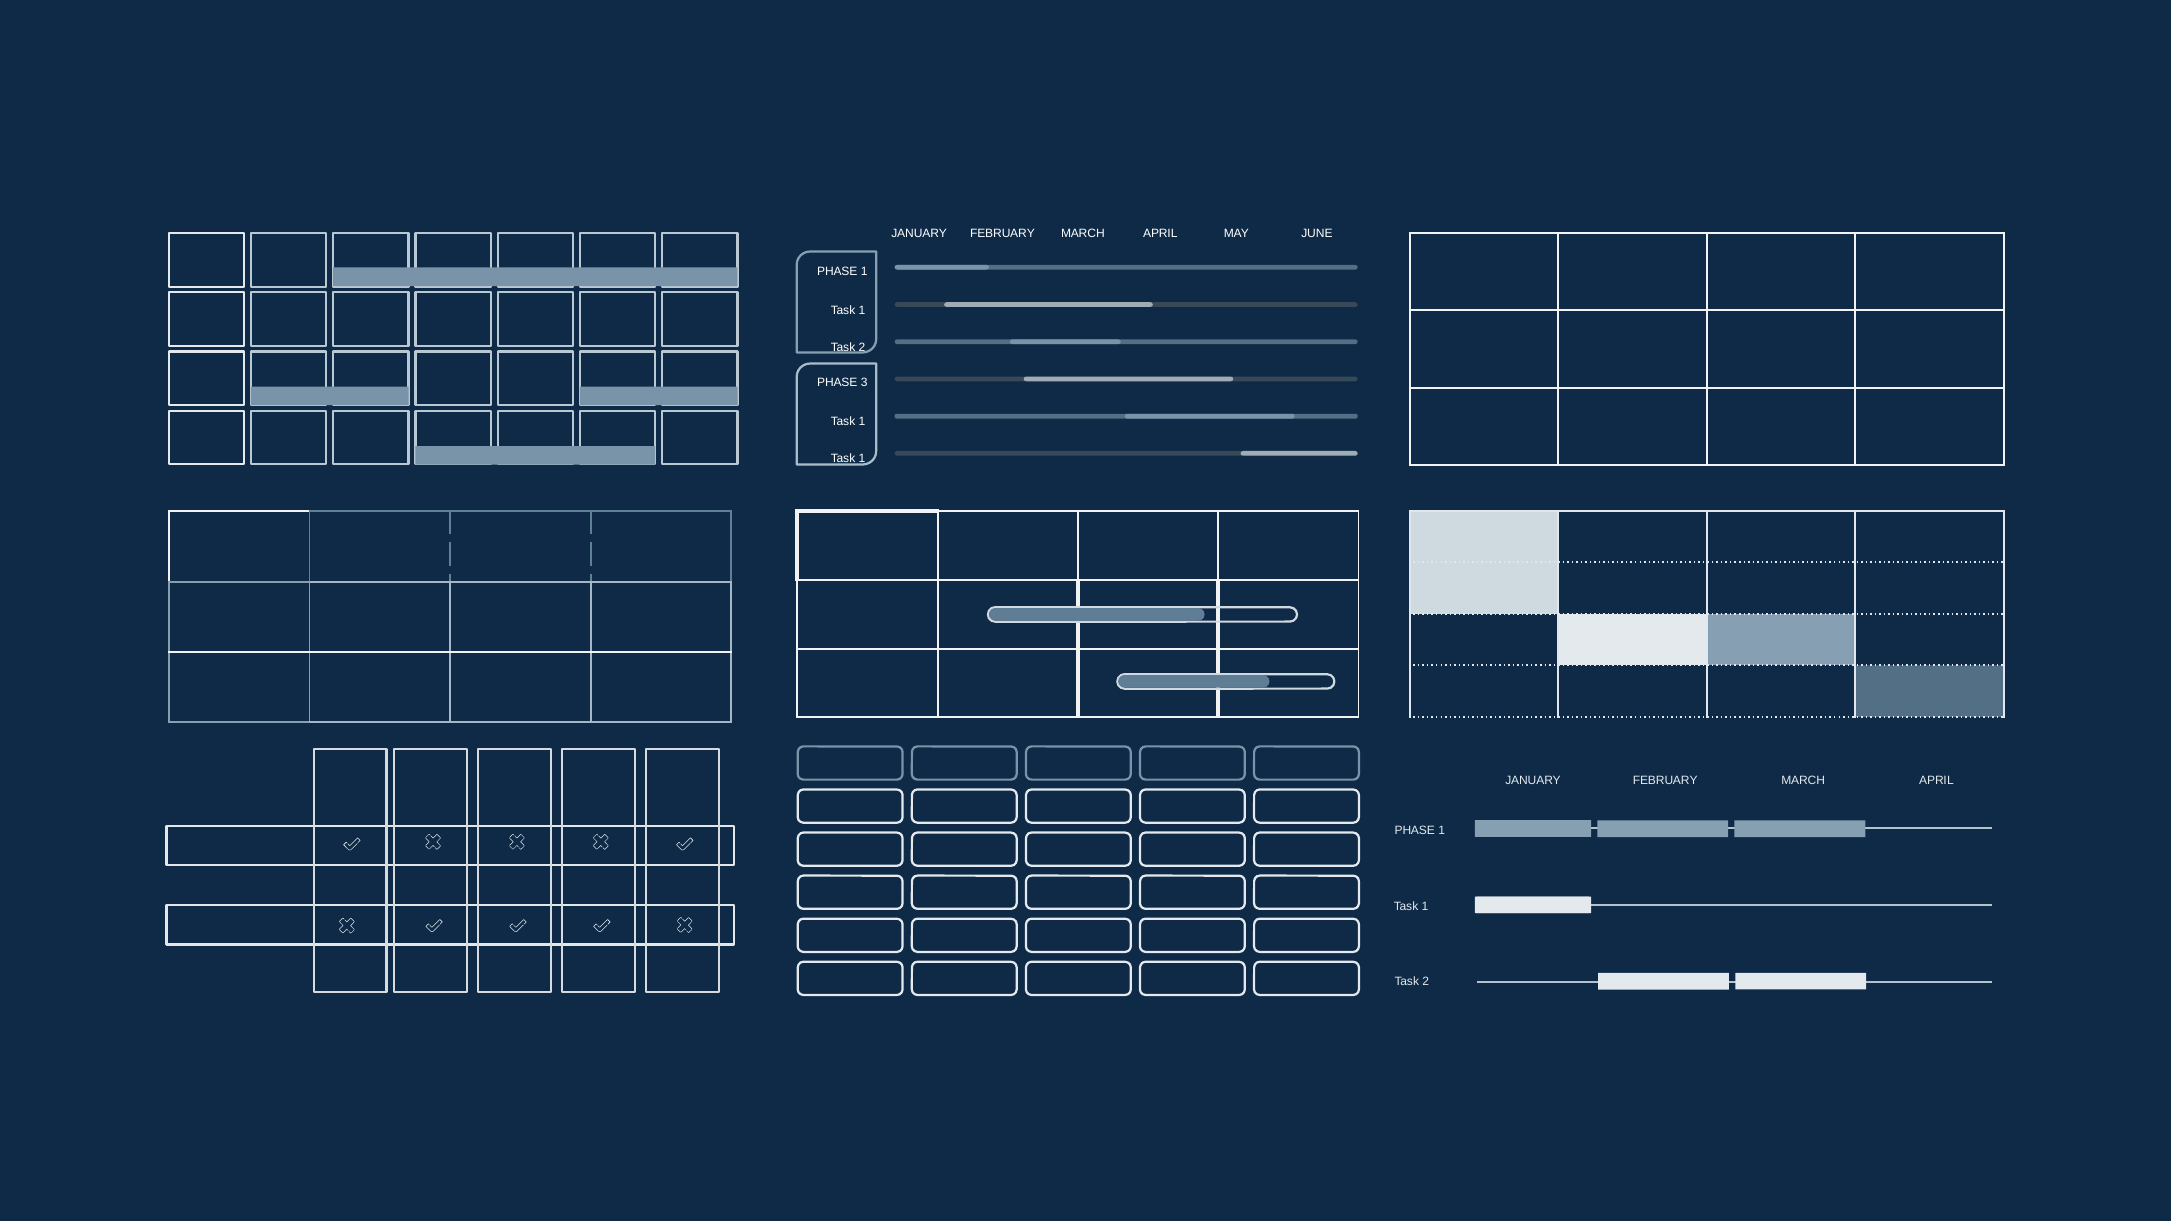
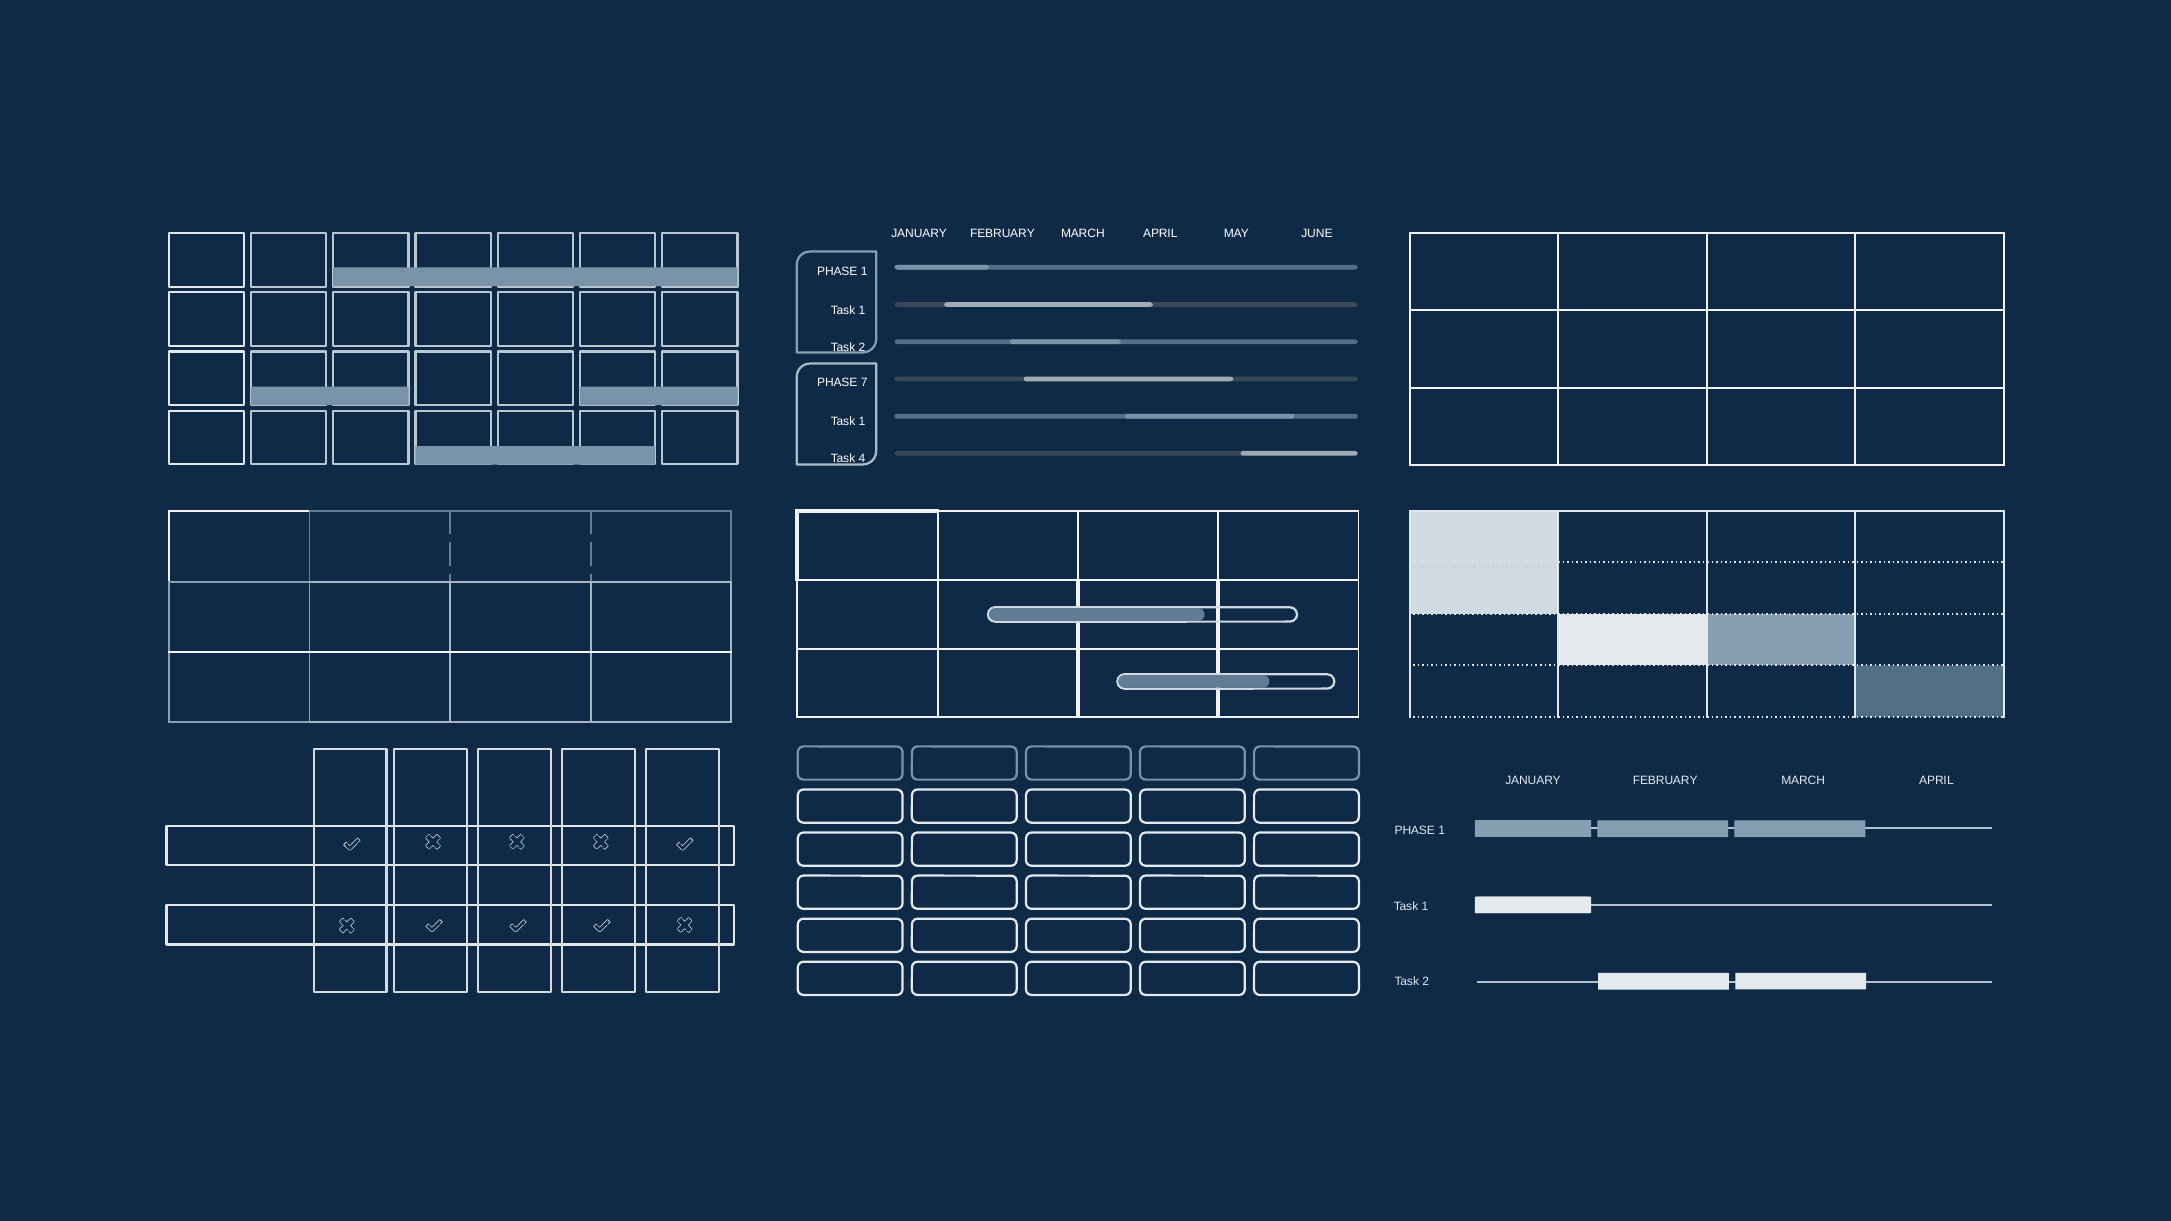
3: 3 -> 7 (864, 382)
1: 1 -> 4 (862, 459)
